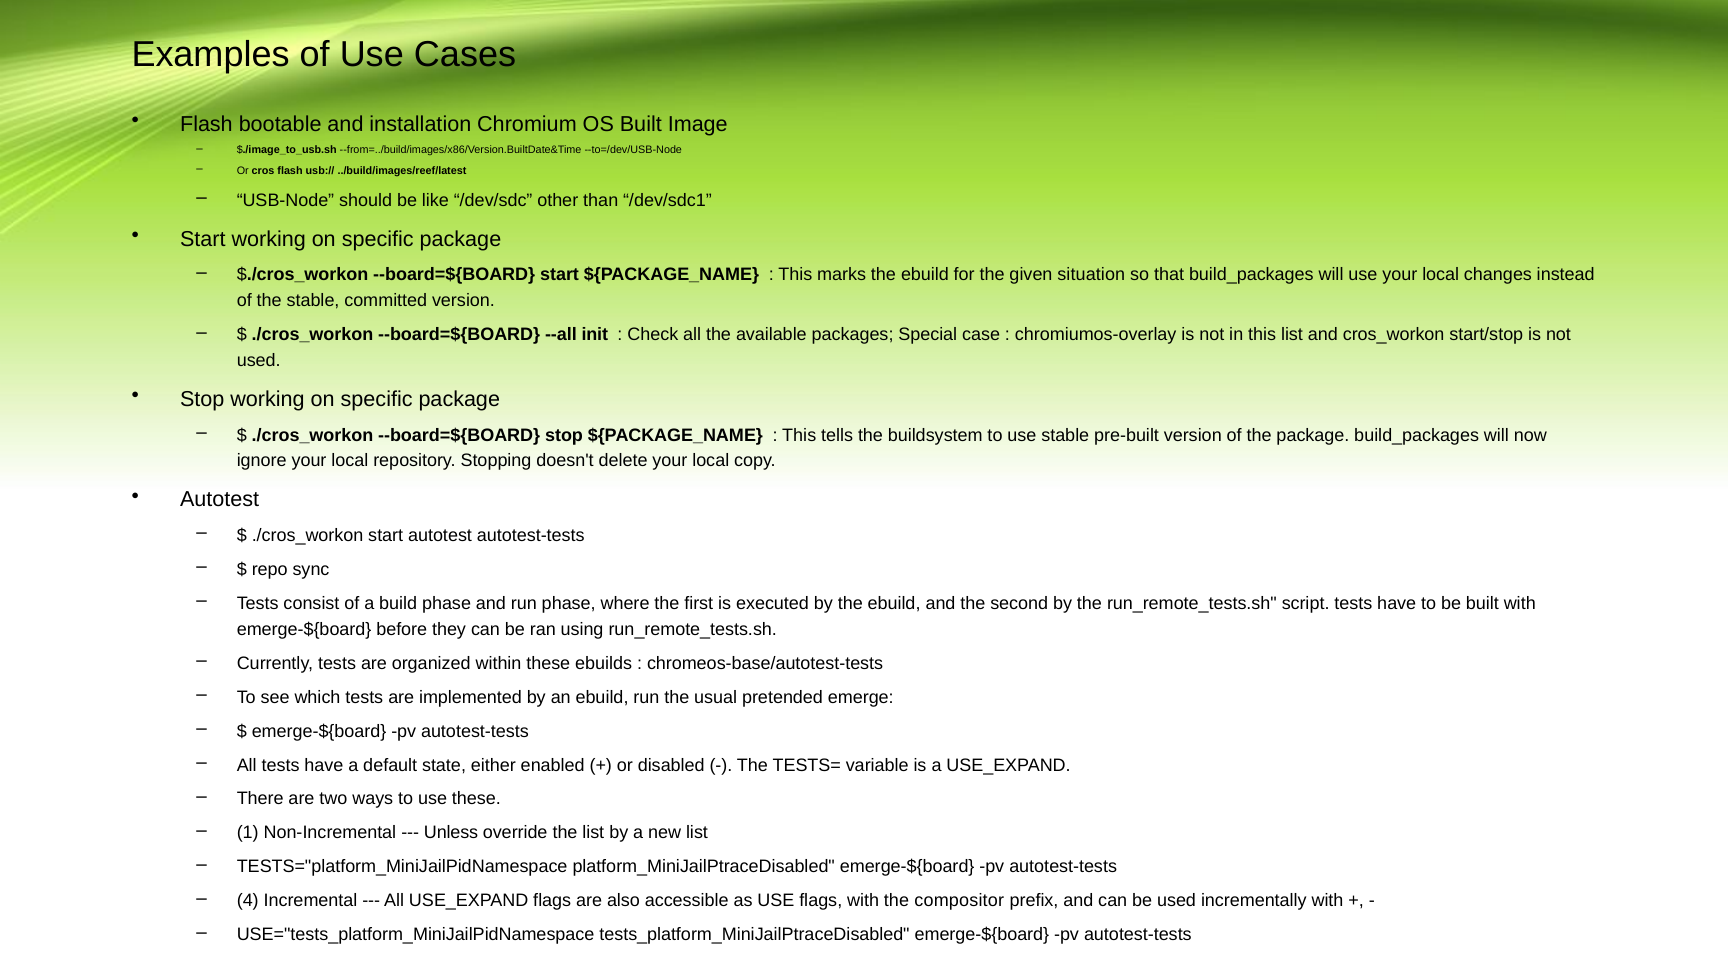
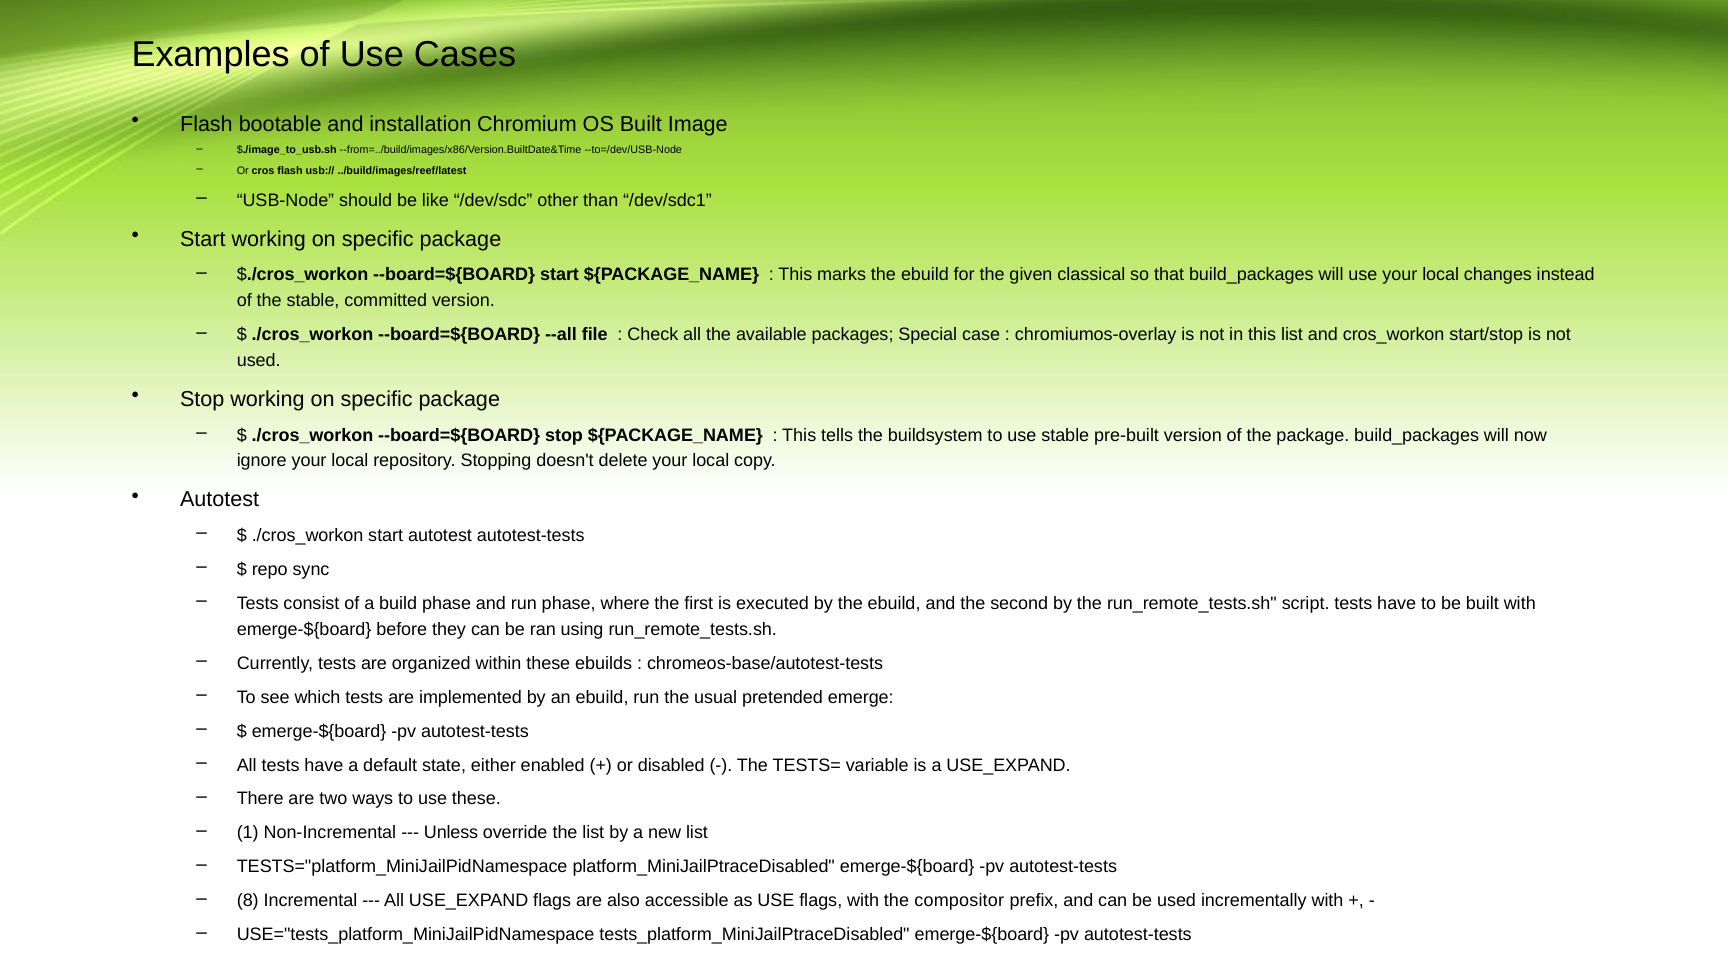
situation: situation -> classical (1091, 275)
init: init -> file (595, 335)
4: 4 -> 8 (248, 901)
